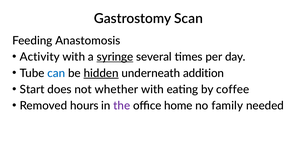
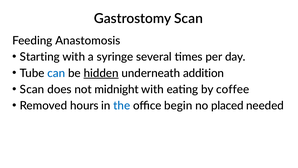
Activity: Activity -> Starting (40, 57)
syringe underline: present -> none (115, 57)
Start: Start -> Scan (32, 89)
whether: whether -> midnight (117, 89)
the colour: purple -> blue (122, 106)
home: home -> begin (178, 106)
family: family -> placed (227, 106)
